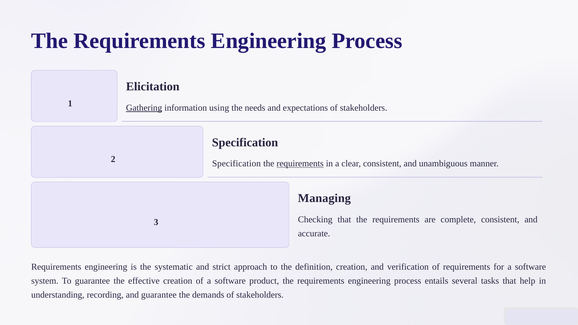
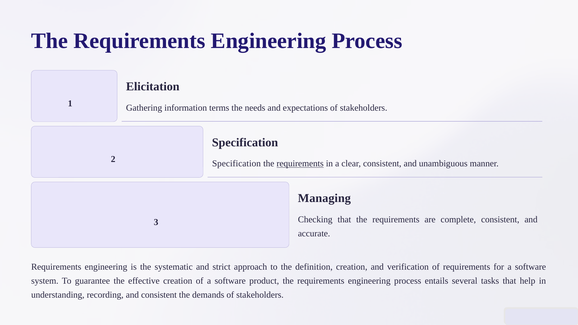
Gathering underline: present -> none (144, 108)
using: using -> terms (219, 108)
and guarantee: guarantee -> consistent (159, 295)
